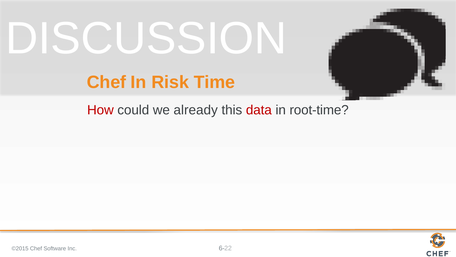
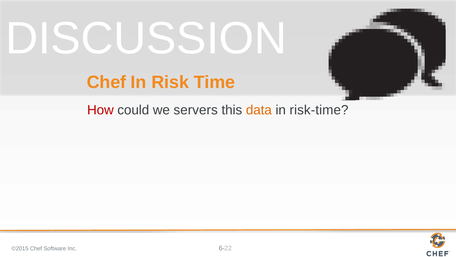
already: already -> servers (196, 110)
data colour: red -> orange (259, 110)
root-time: root-time -> risk-time (319, 110)
